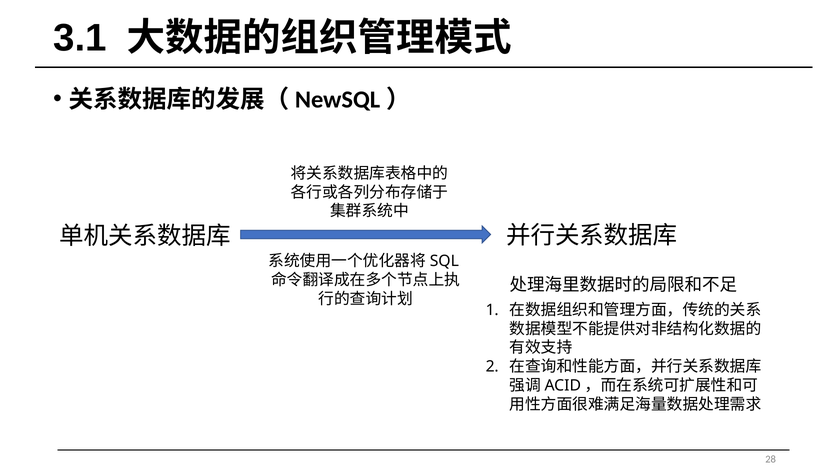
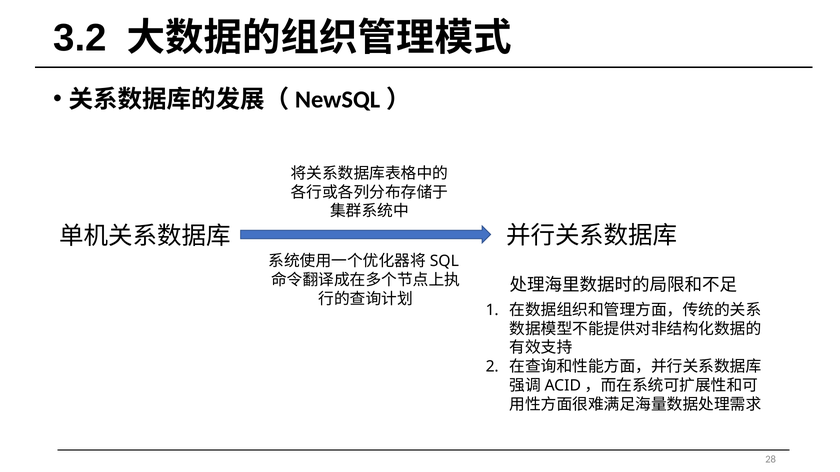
3.1: 3.1 -> 3.2 (80, 38)
